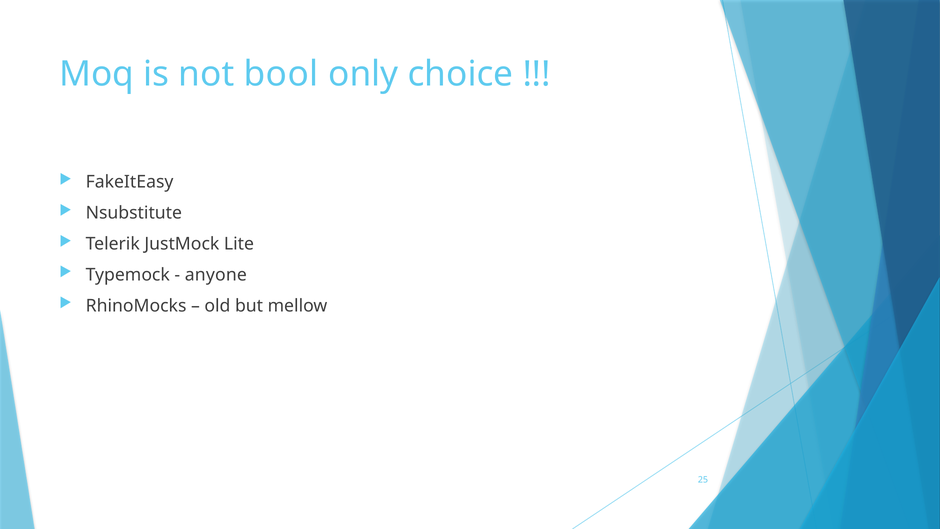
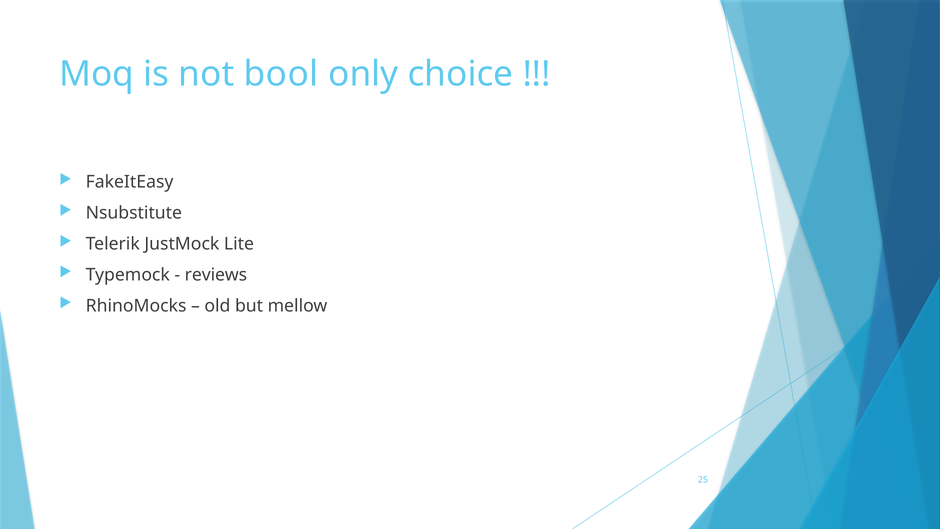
anyone: anyone -> reviews (216, 275)
